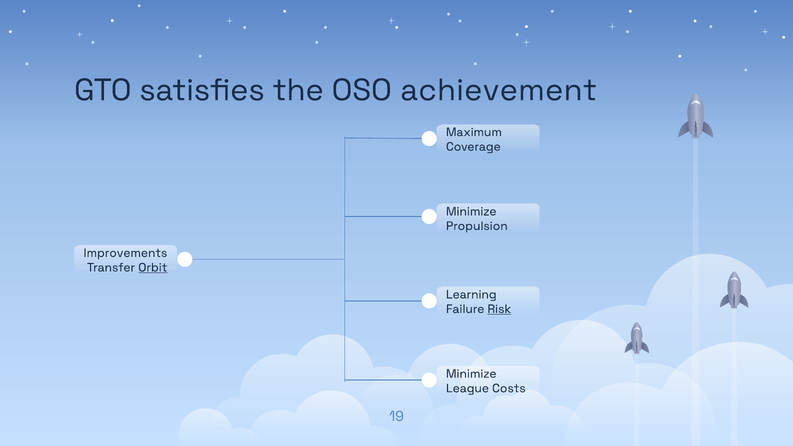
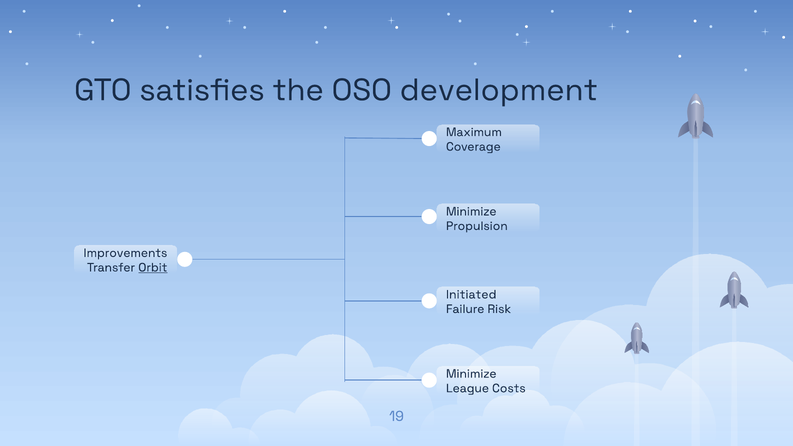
achievement: achievement -> development (499, 90)
Learning: Learning -> Initiated (471, 294)
Risk underline: present -> none (499, 309)
